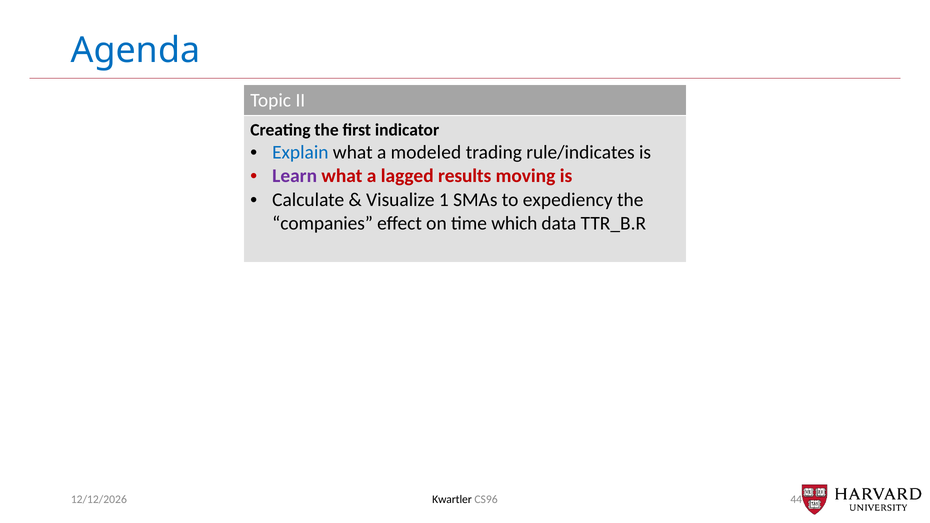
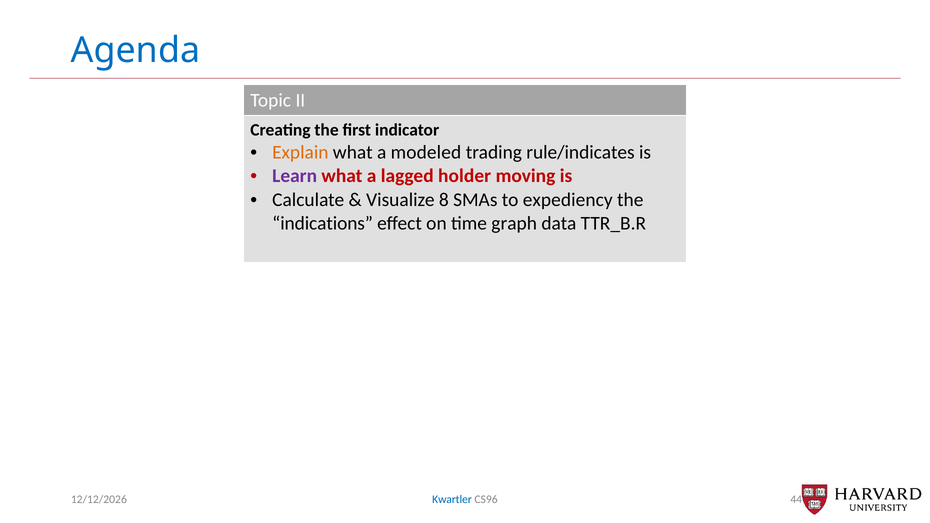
Explain colour: blue -> orange (300, 152)
results: results -> holder (465, 176)
1: 1 -> 8 (444, 200)
companies: companies -> indications (323, 224)
which: which -> graph (514, 224)
Kwartler colour: black -> blue (452, 499)
